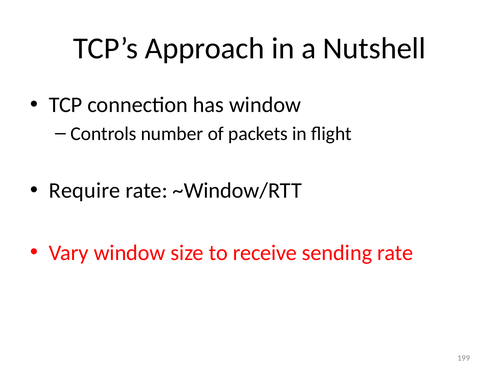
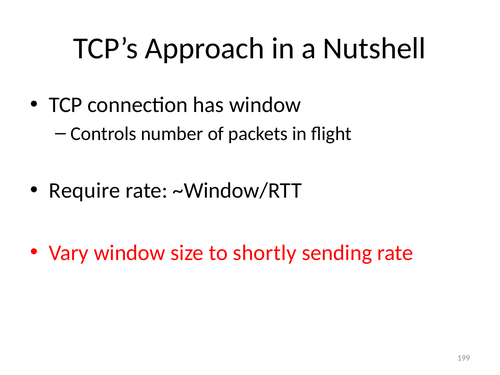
receive: receive -> shortly (265, 253)
